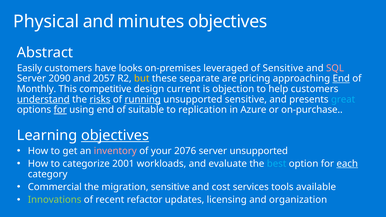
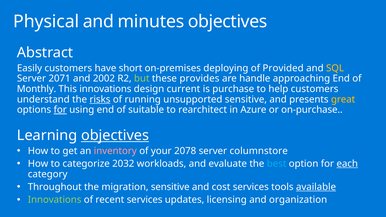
looks: looks -> short (131, 68)
leveraged: leveraged -> deploying (226, 68)
of Sensitive: Sensitive -> Provided (283, 68)
SQL colour: pink -> yellow (335, 68)
2090: 2090 -> 2071 (60, 79)
2057: 2057 -> 2002 (104, 79)
but colour: yellow -> light green (142, 79)
separate: separate -> provides (199, 79)
pricing: pricing -> handle (255, 79)
End underline: present -> none (341, 79)
This competitive: competitive -> innovations (105, 89)
objection: objection -> purchase (233, 89)
understand underline: present -> none (43, 99)
running underline: present -> none (143, 99)
great colour: light blue -> yellow (343, 99)
replication: replication -> rearchitect (203, 110)
2076: 2076 -> 2078 (185, 151)
server unsupported: unsupported -> columnstore (259, 151)
2001: 2001 -> 2032 (123, 164)
Commercial: Commercial -> Throughout (55, 187)
available underline: none -> present (316, 187)
recent refactor: refactor -> services (145, 200)
